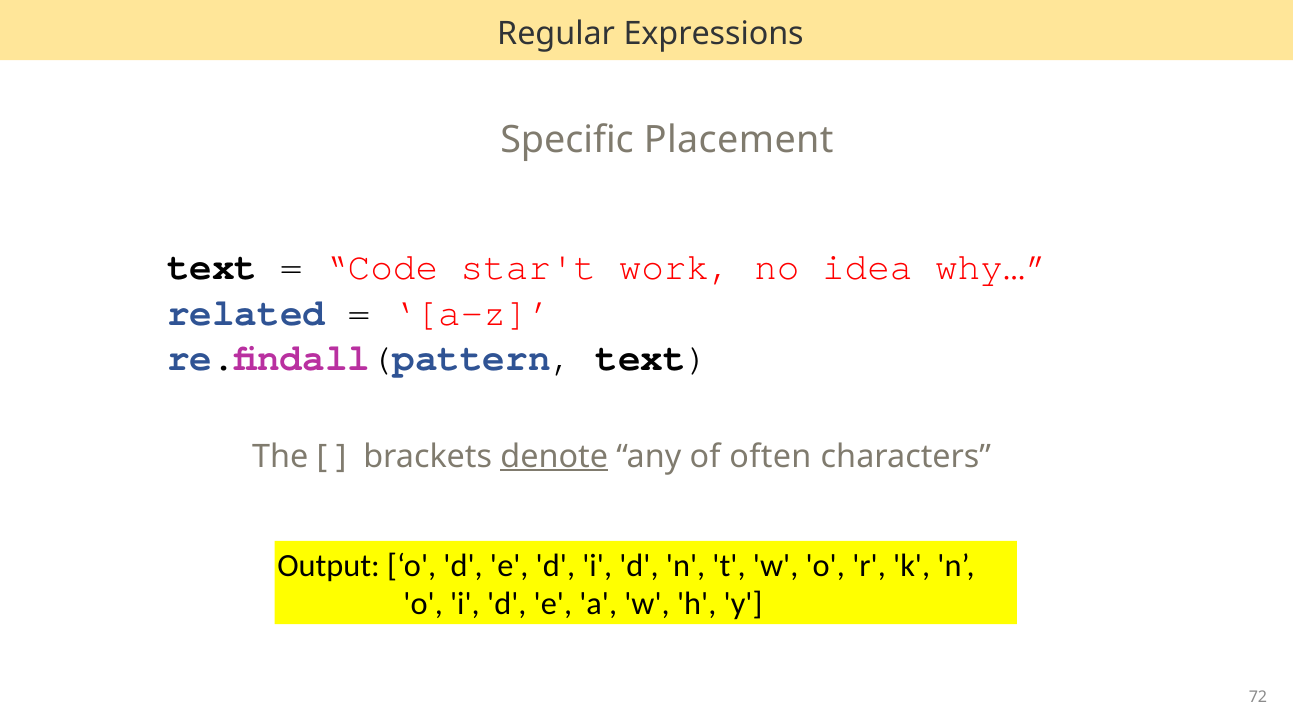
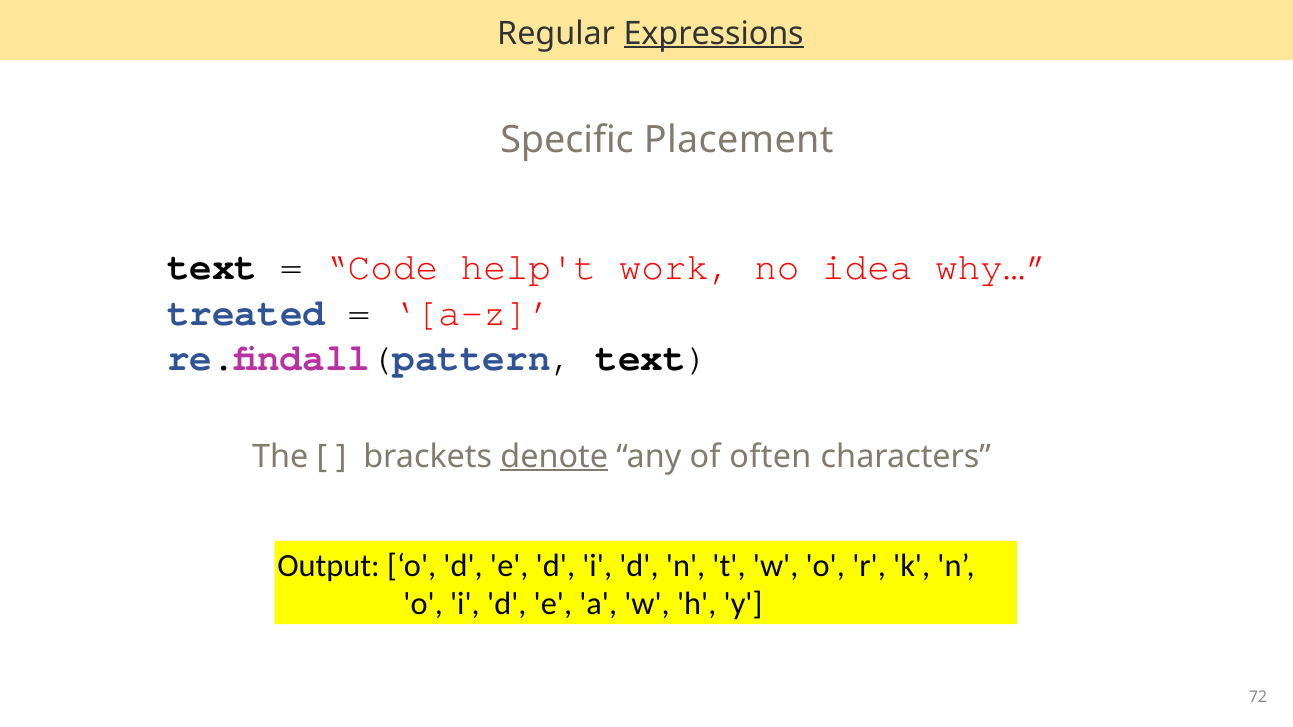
Expressions underline: none -> present (714, 34)
star't: star't -> help't (528, 268)
related: related -> treated (246, 313)
